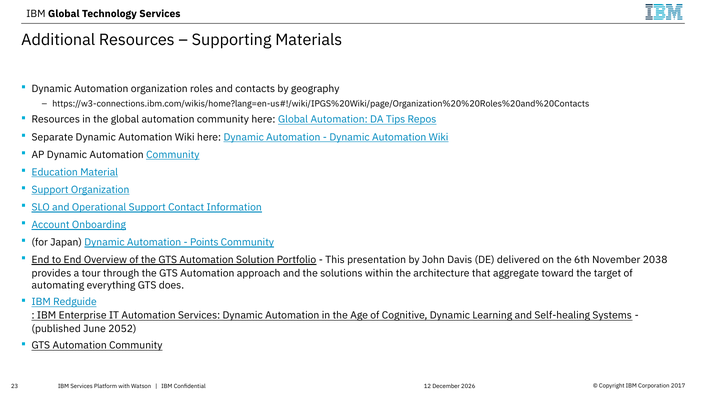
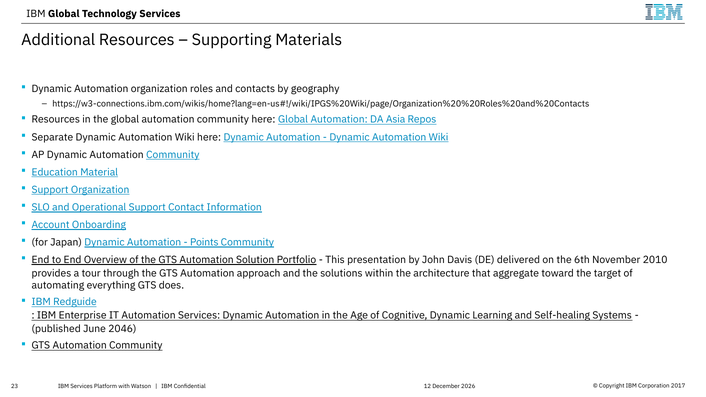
Tips: Tips -> Asia (396, 120)
2038: 2038 -> 2010 (655, 260)
2052: 2052 -> 2046 (122, 329)
